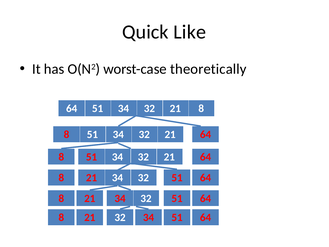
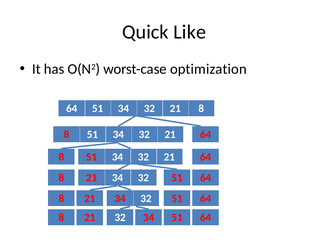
theoretically: theoretically -> optimization (208, 69)
